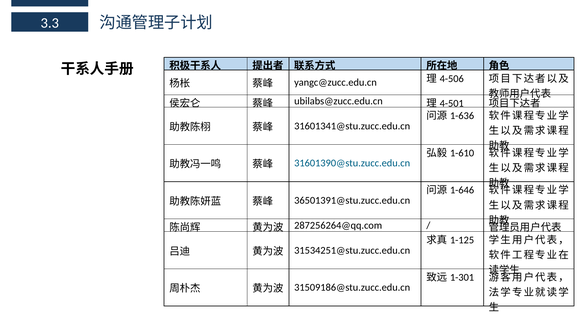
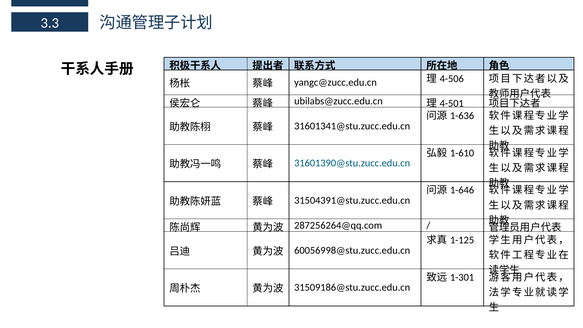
36501391@stu.zucc.edu.cn: 36501391@stu.zucc.edu.cn -> 31504391@stu.zucc.edu.cn (352, 200)
31534251@stu.zucc.edu.cn: 31534251@stu.zucc.edu.cn -> 60056998@stu.zucc.edu.cn (352, 250)
